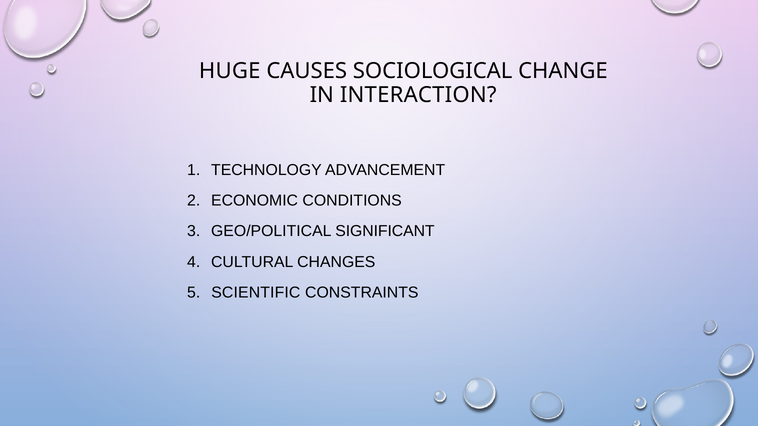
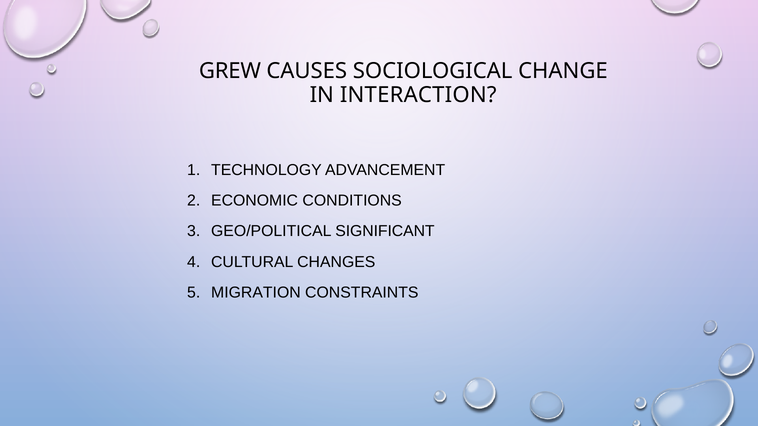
HUGE: HUGE -> GREW (230, 71)
SCIENTIFIC: SCIENTIFIC -> MIGRATION (256, 293)
